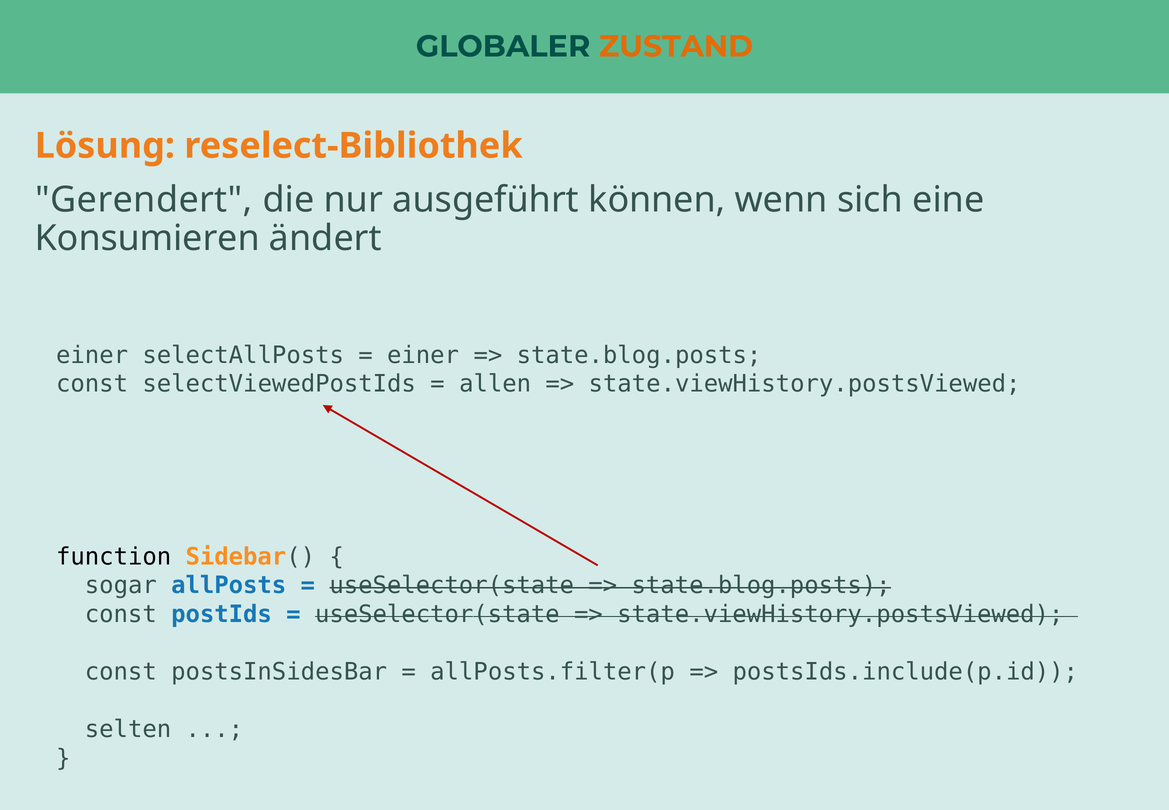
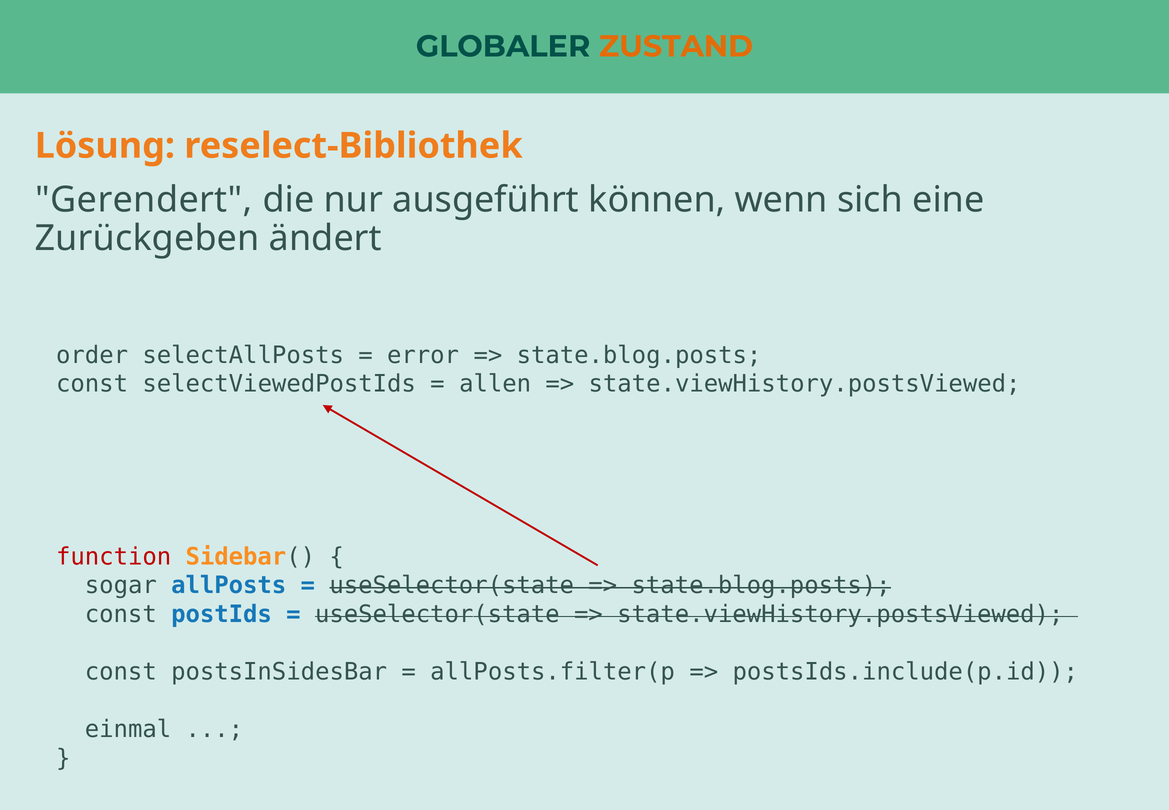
Konsumieren: Konsumieren -> Zurückgeben (147, 238)
einer: einer -> order (92, 355)
einer: einer -> error (423, 355)
function colour: black -> red (114, 556)
selten: selten -> einmal (128, 729)
